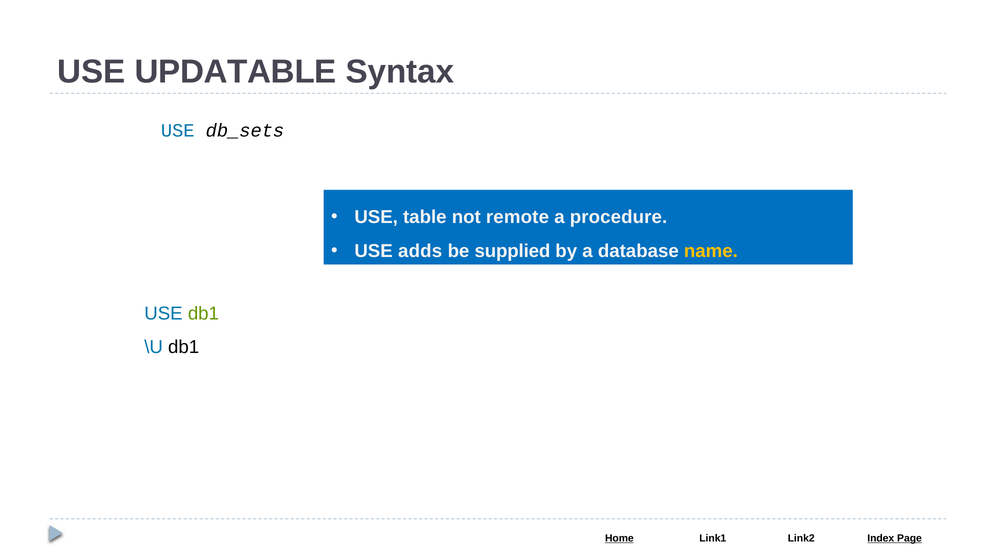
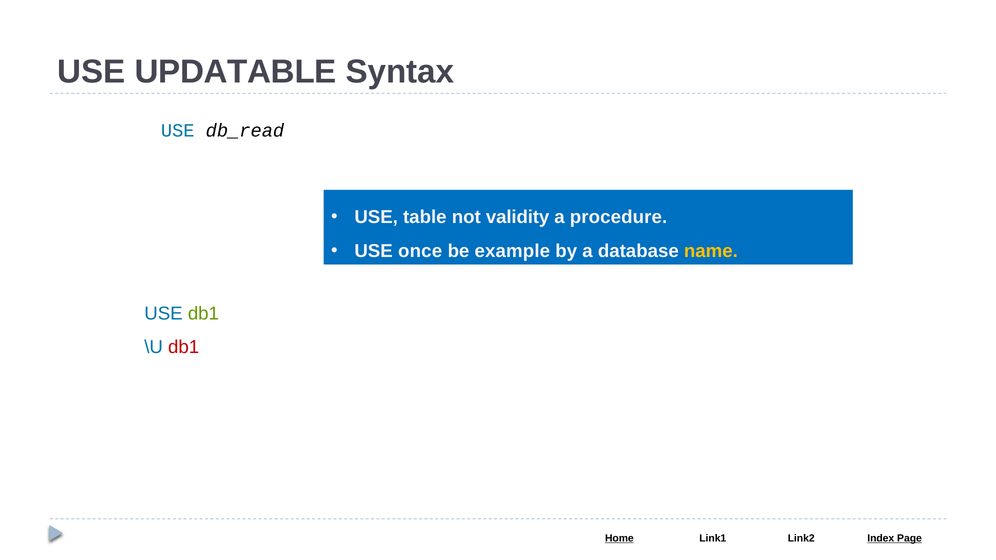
db_sets: db_sets -> db_read (245, 130)
remote: remote -> validity (518, 217)
adds: adds -> once (420, 251)
supplied: supplied -> example (512, 251)
db1 colour: black -> red (184, 347)
